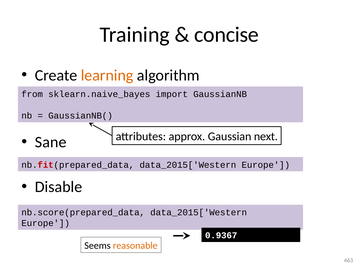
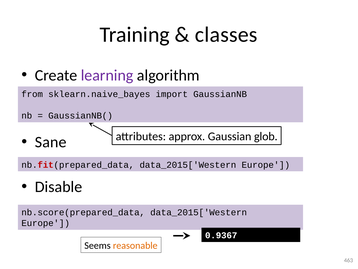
concise: concise -> classes (226, 35)
learning colour: orange -> purple (107, 75)
next: next -> glob (266, 136)
